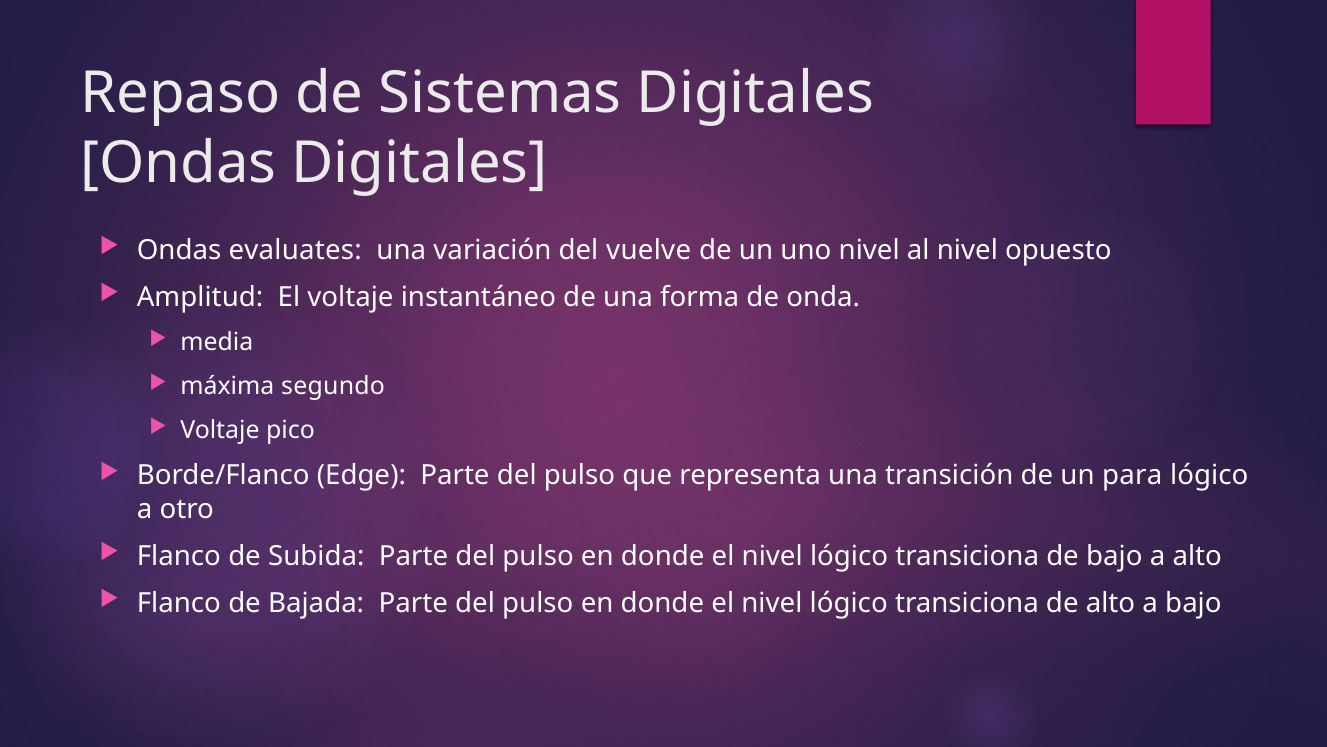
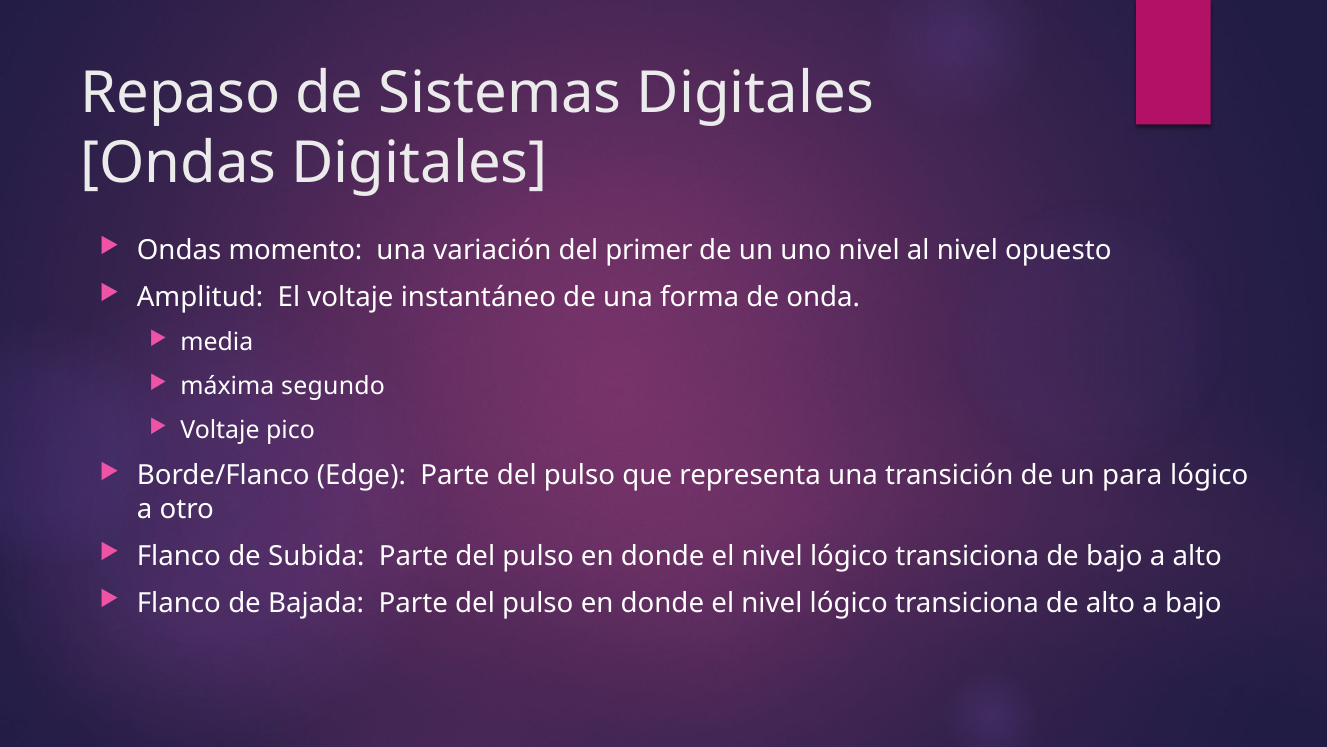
evaluates: evaluates -> momento (295, 250)
vuelve: vuelve -> primer (649, 250)
